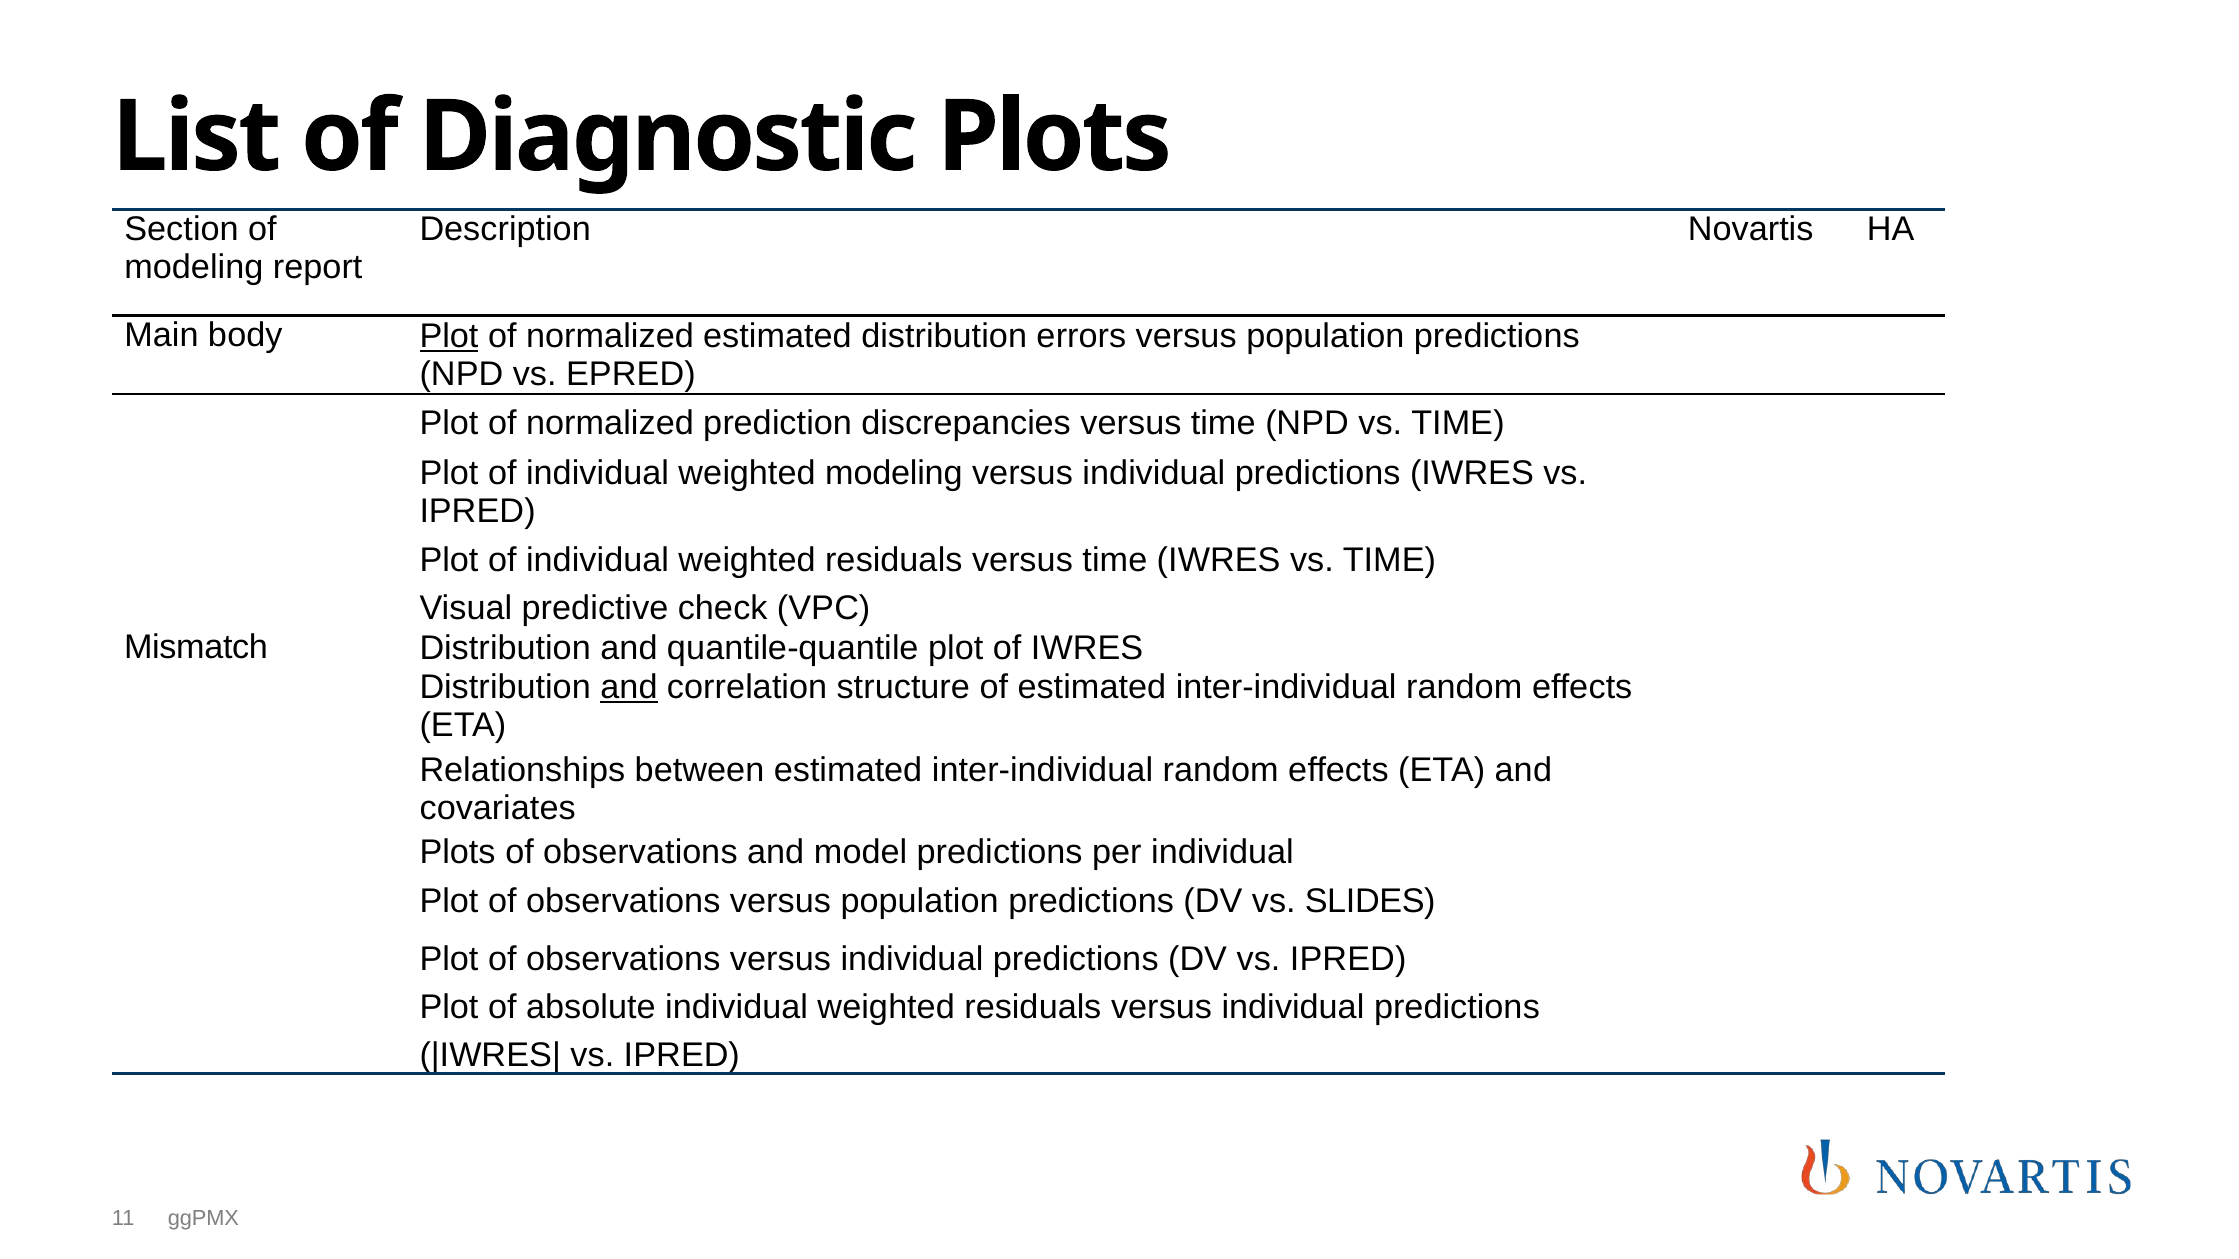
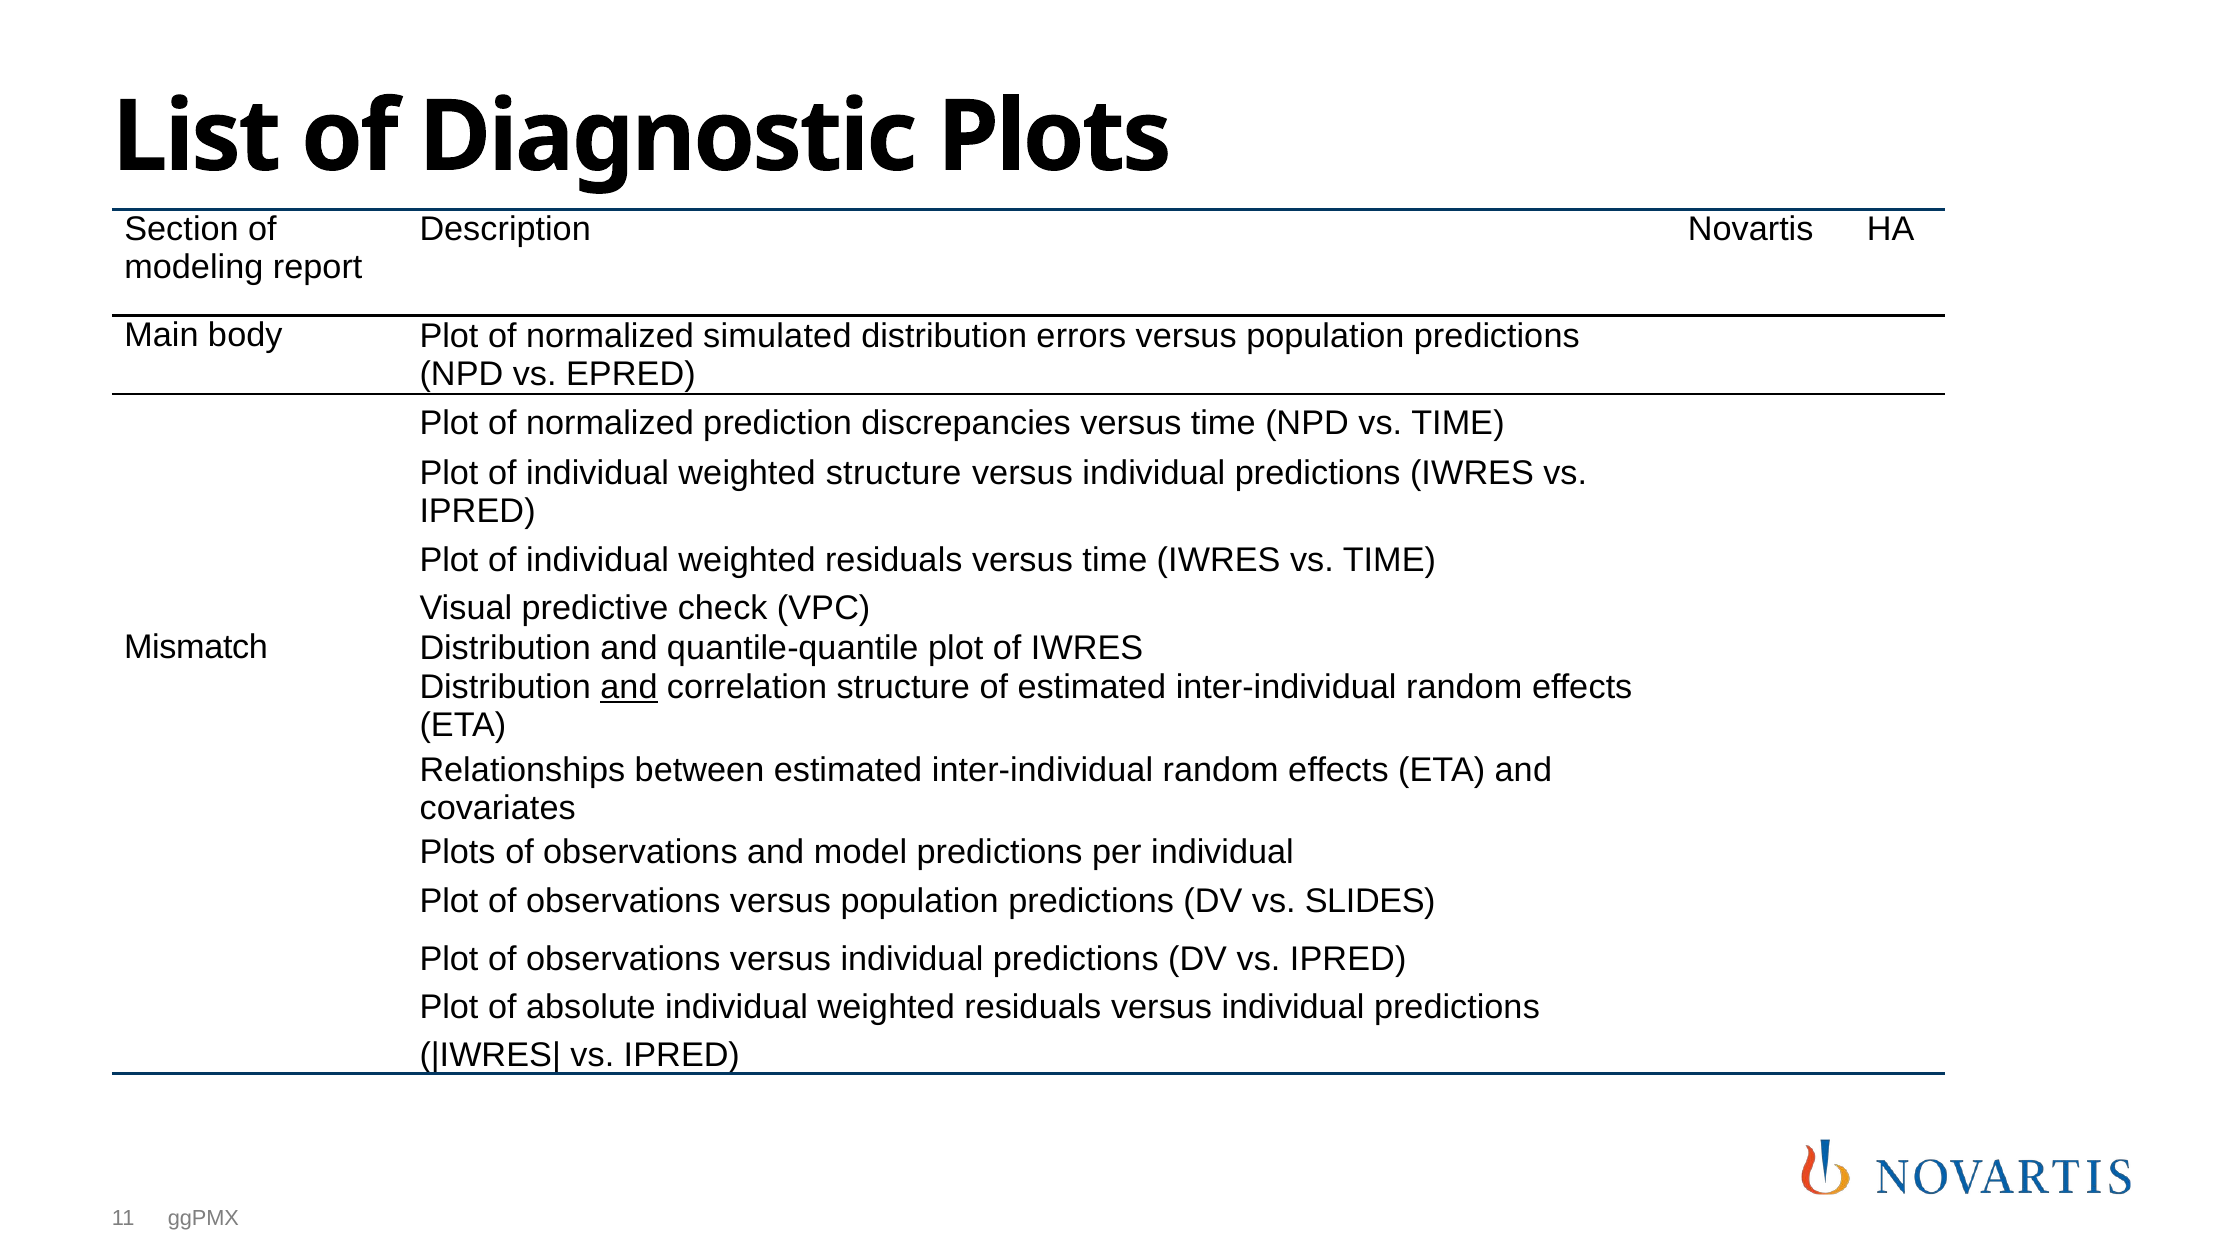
Plot underline: present -> none (449, 336)
normalized estimated: estimated -> simulated (777, 336)
weighted modeling: modeling -> structure (894, 473)
